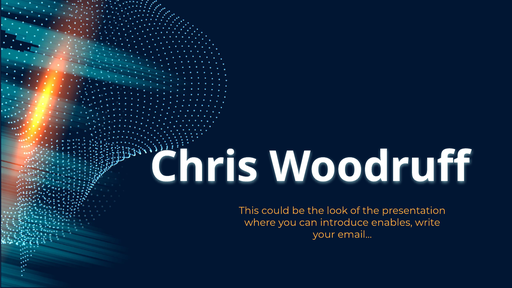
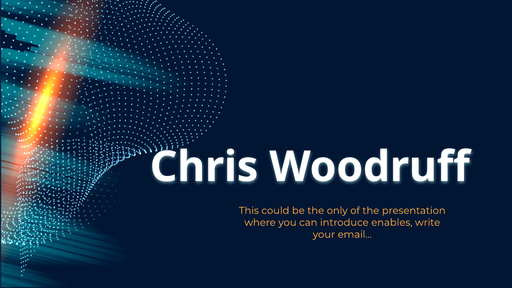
look: look -> only (337, 211)
